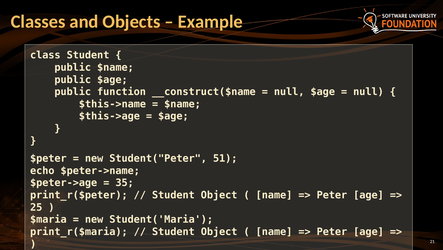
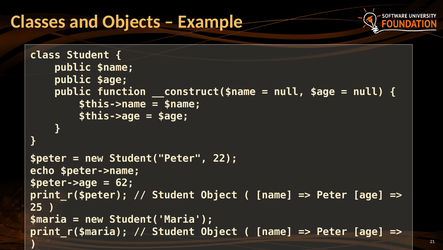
51: 51 -> 22 (225, 158)
35: 35 -> 62 (125, 182)
